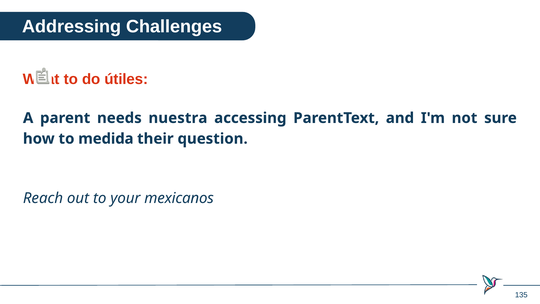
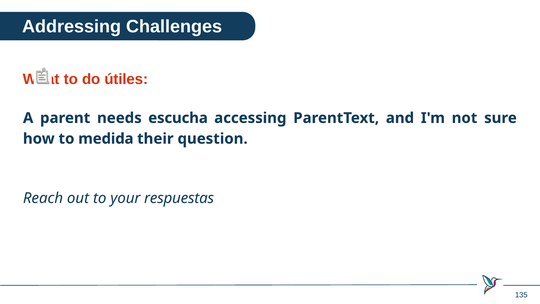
nuestra: nuestra -> escucha (178, 118)
mexicanos: mexicanos -> respuestas (179, 198)
